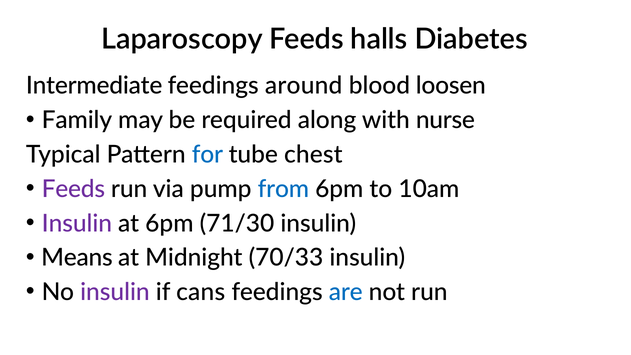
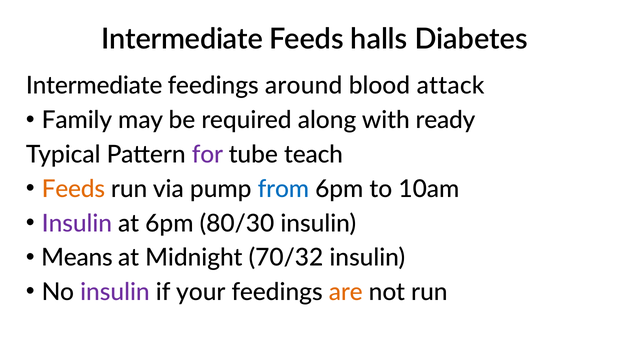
Laparoscopy: Laparoscopy -> Intermediate (182, 39)
loosen: loosen -> attack (451, 86)
nurse: nurse -> ready (445, 120)
for colour: blue -> purple (207, 155)
chest: chest -> teach (313, 155)
Feeds colour: purple -> orange (73, 189)
71/30: 71/30 -> 80/30 (237, 223)
70/33: 70/33 -> 70/32 (286, 258)
cans: cans -> your (201, 292)
are colour: blue -> orange (346, 292)
